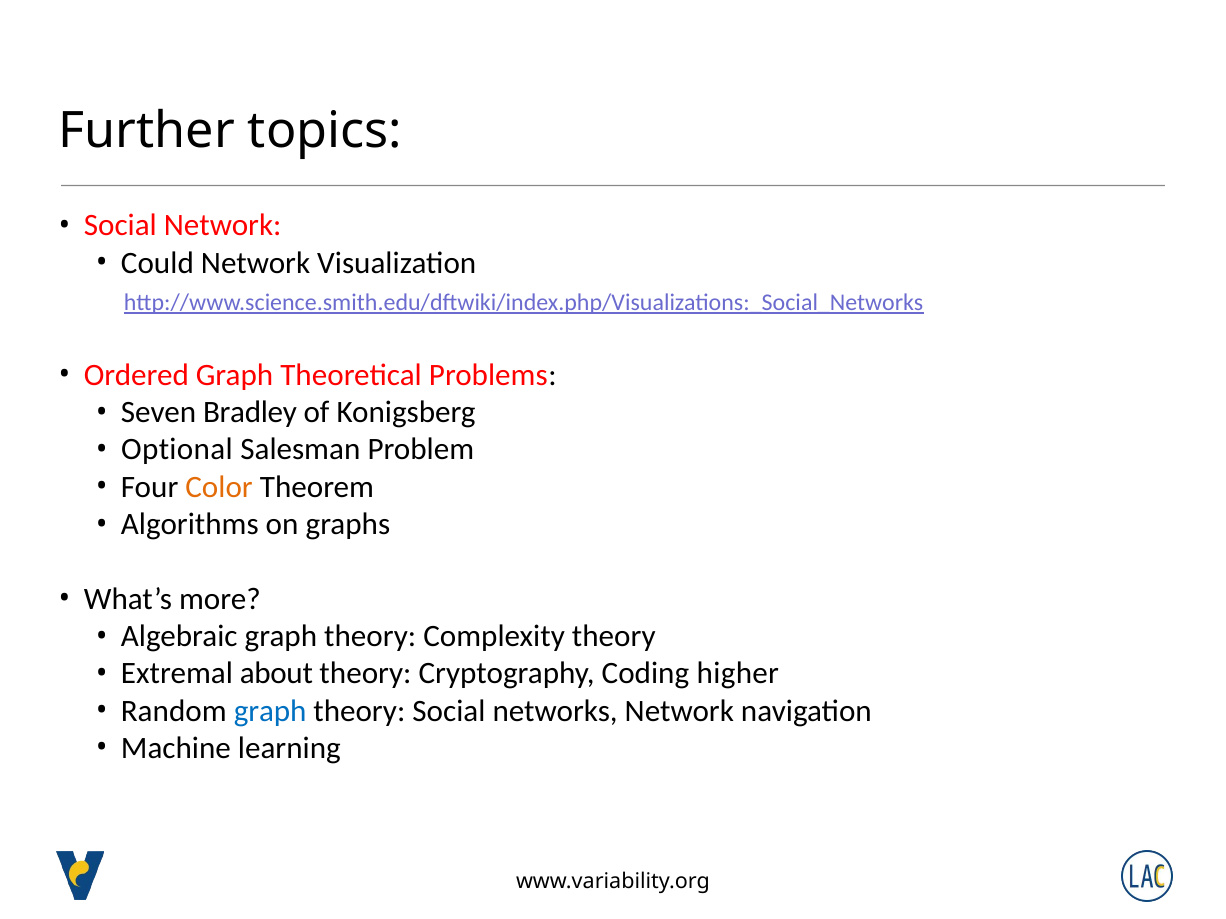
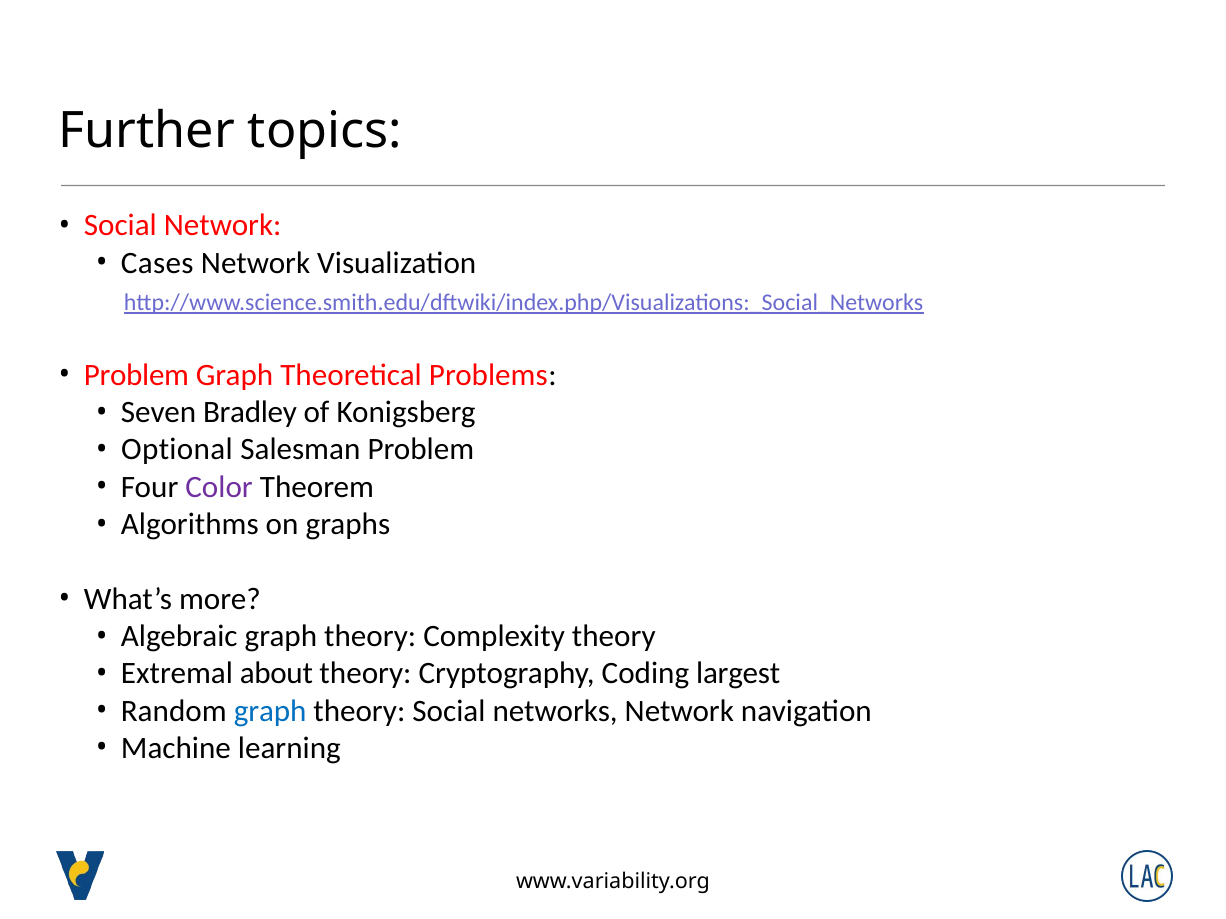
Could: Could -> Cases (157, 263)
Ordered: Ordered -> Problem (136, 375)
Color colour: orange -> purple (219, 487)
higher: higher -> largest (738, 674)
